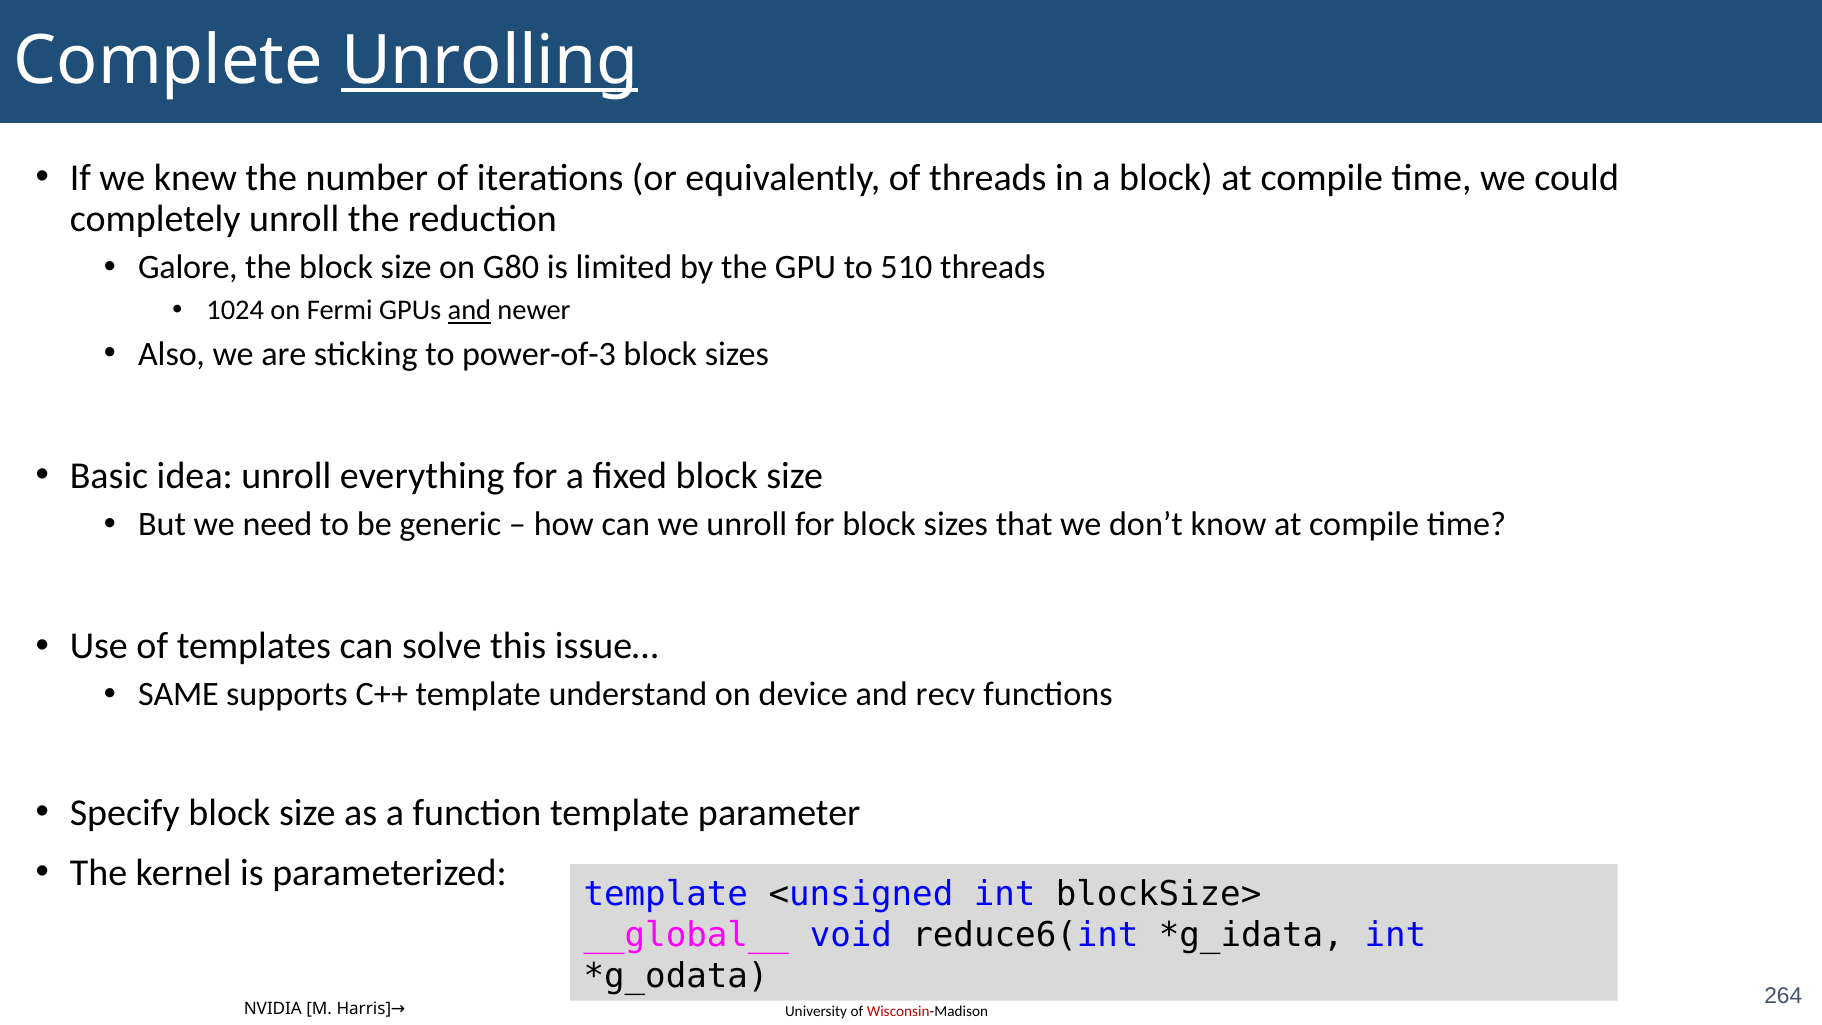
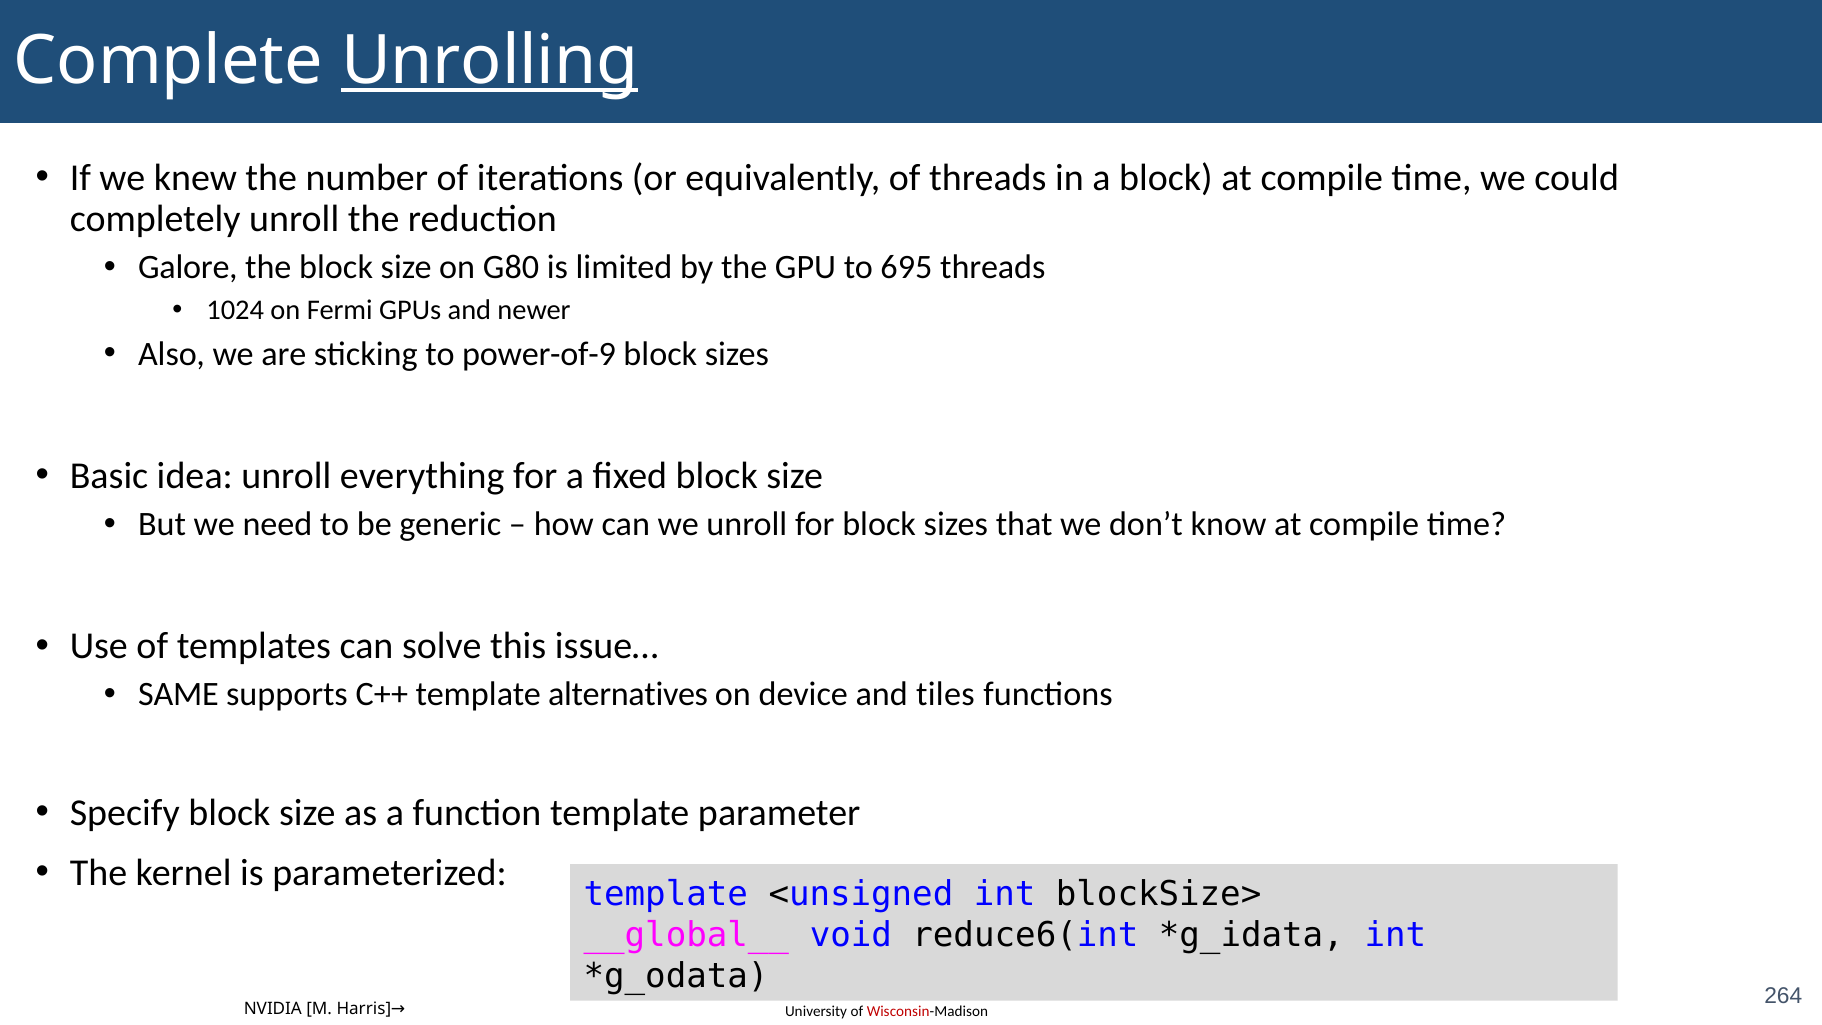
510: 510 -> 695 (906, 267)
and underline: present -> none (469, 310)
power-of-3: power-of-3 -> power-of-9 (539, 354)
understand: understand -> alternatives (628, 695)
recv: recv -> tiles (945, 695)
